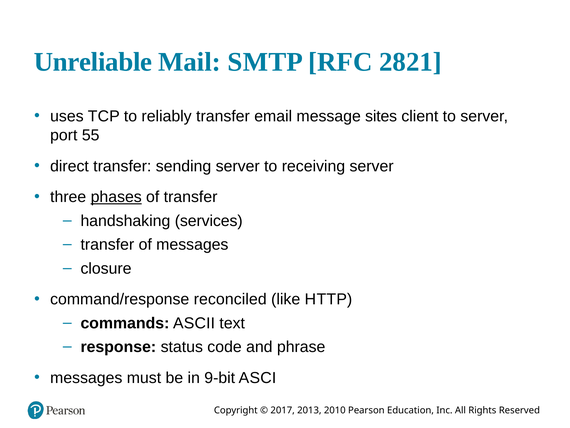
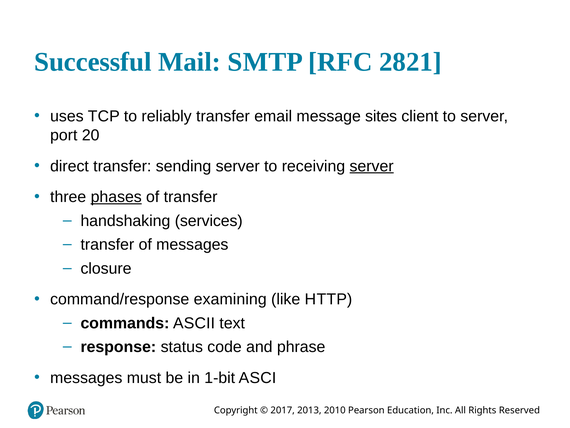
Unreliable: Unreliable -> Successful (93, 62)
55: 55 -> 20 (91, 135)
server underline: none -> present (372, 166)
reconciled: reconciled -> examining (230, 299)
9-bit: 9-bit -> 1-bit (220, 377)
